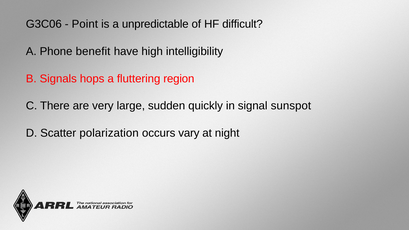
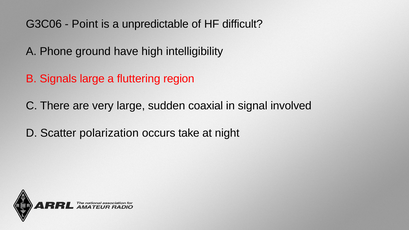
benefit: benefit -> ground (93, 51)
Signals hops: hops -> large (92, 79)
quickly: quickly -> coaxial (206, 106)
sunspot: sunspot -> involved (291, 106)
vary: vary -> take (189, 133)
